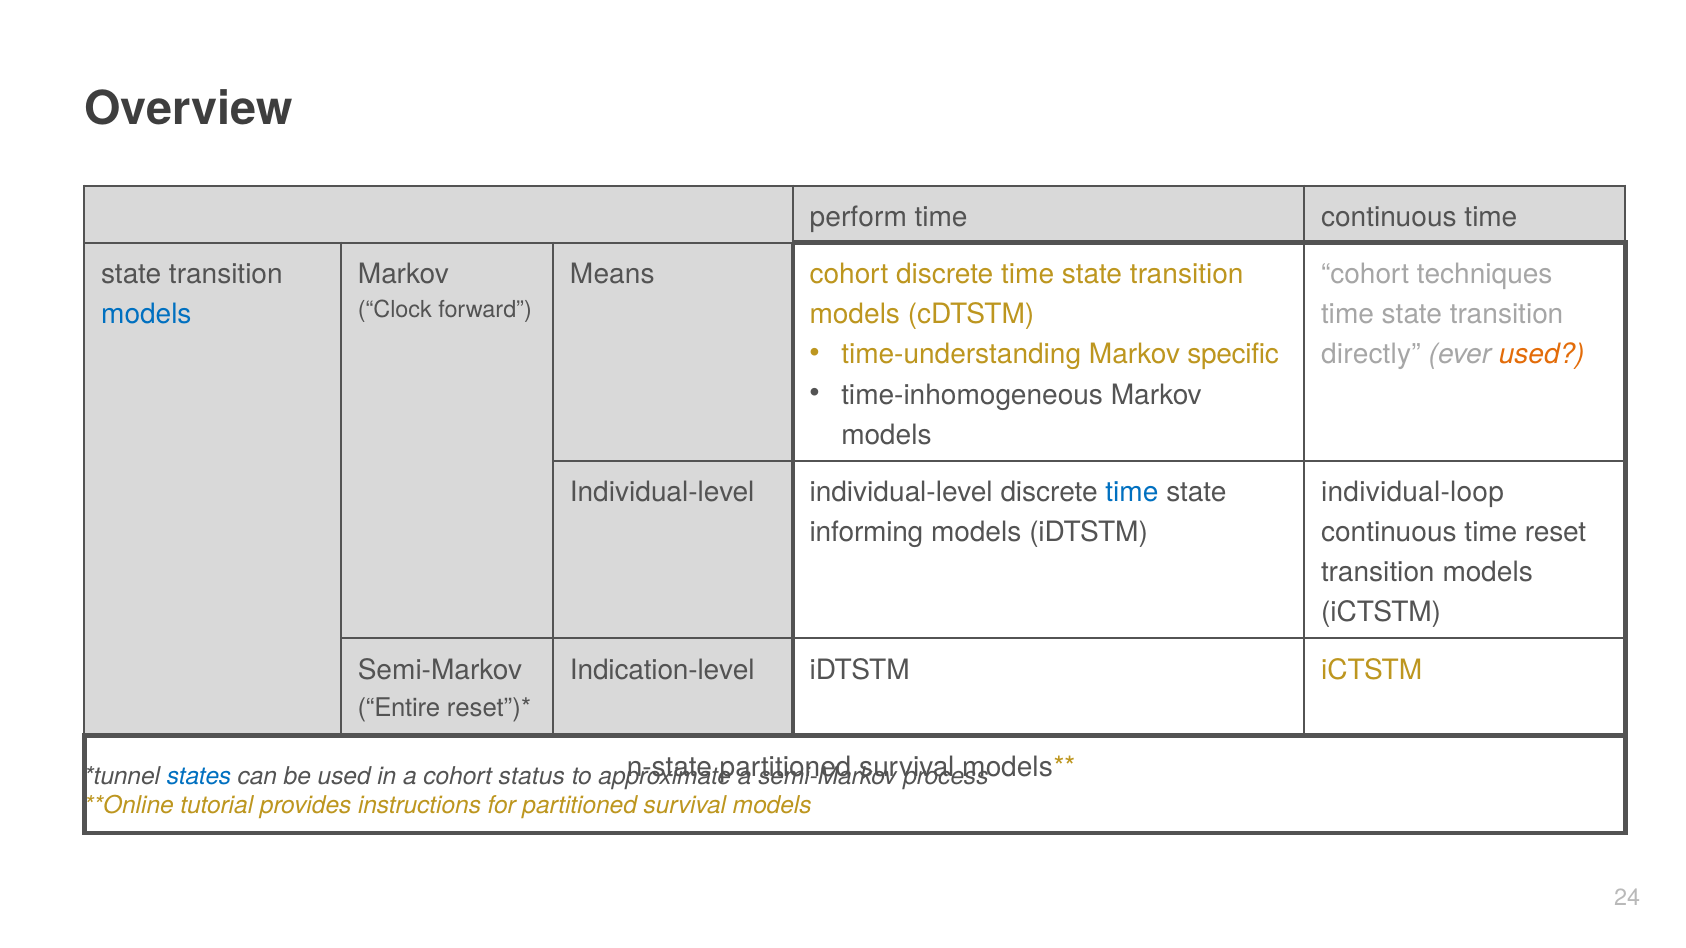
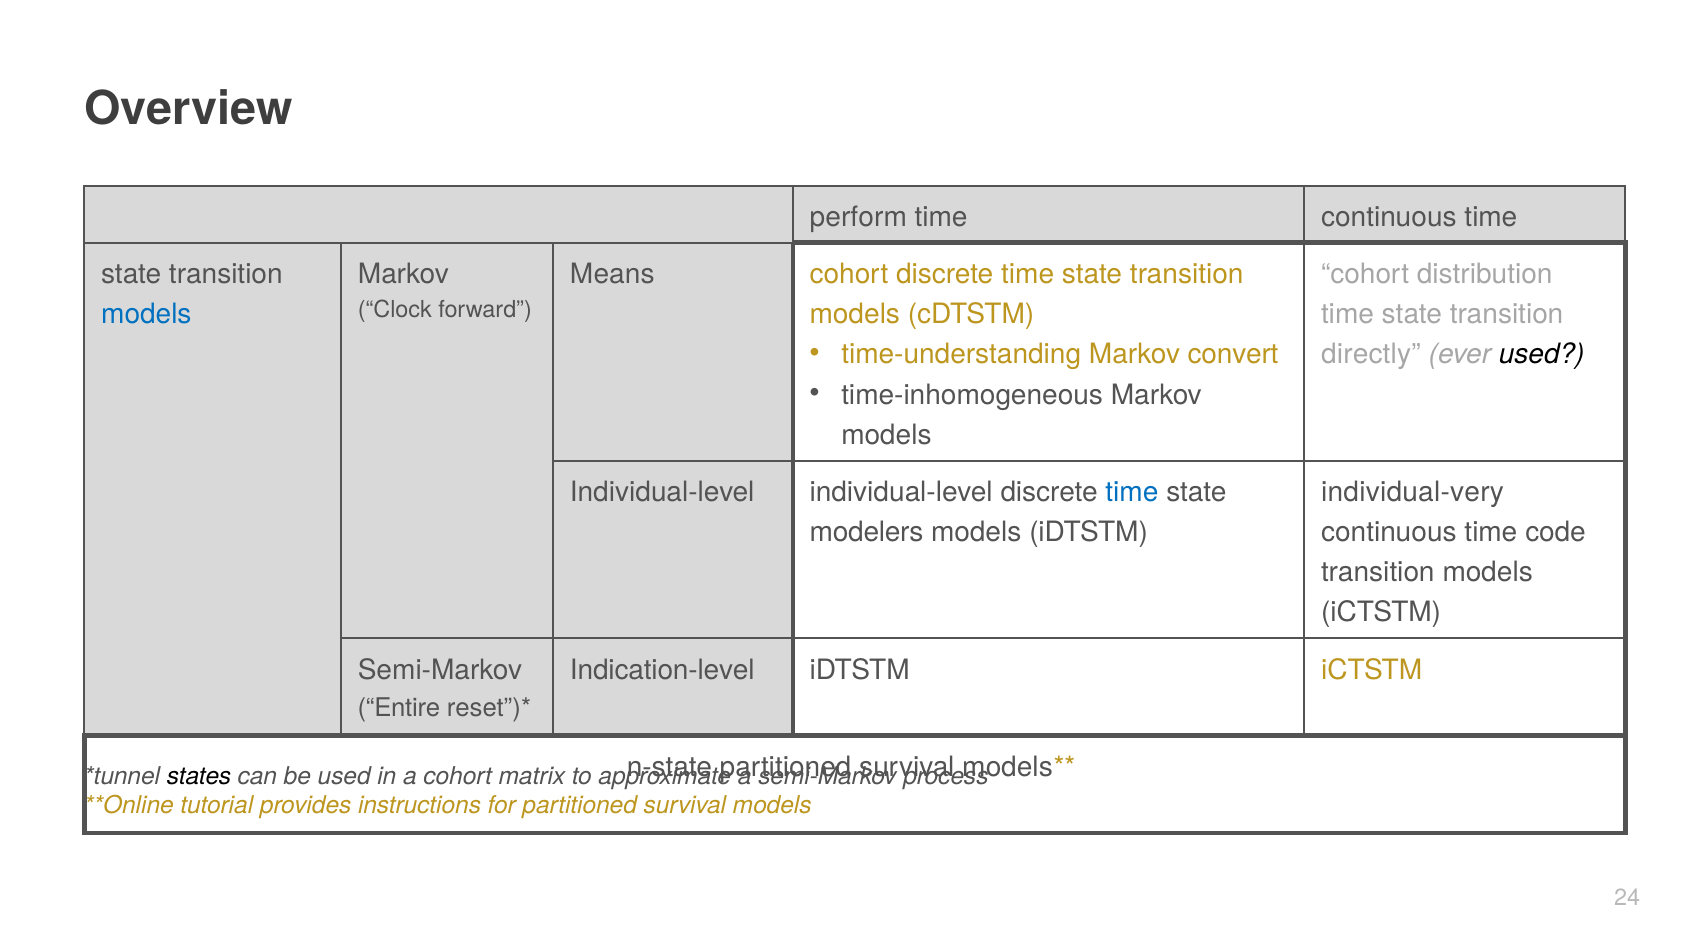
techniques: techniques -> distribution (1485, 274)
specific: specific -> convert (1233, 355)
used colour: orange -> black (1542, 355)
individual-loop: individual-loop -> individual-very (1413, 492)
informing: informing -> modelers (867, 533)
reset: reset -> code (1555, 533)
states colour: blue -> black (199, 777)
status: status -> matrix (532, 777)
